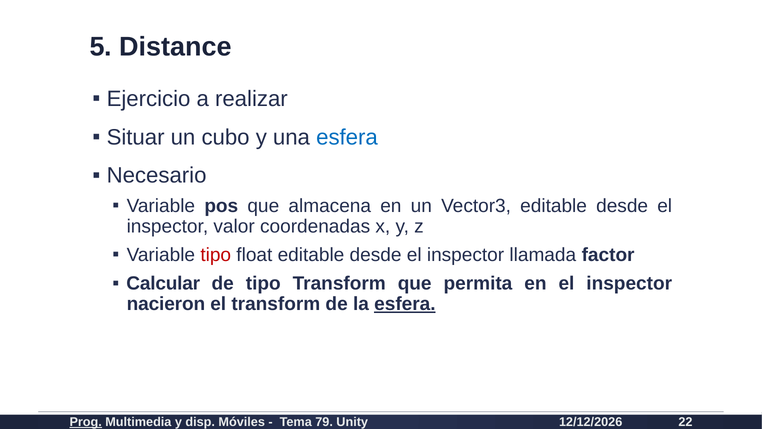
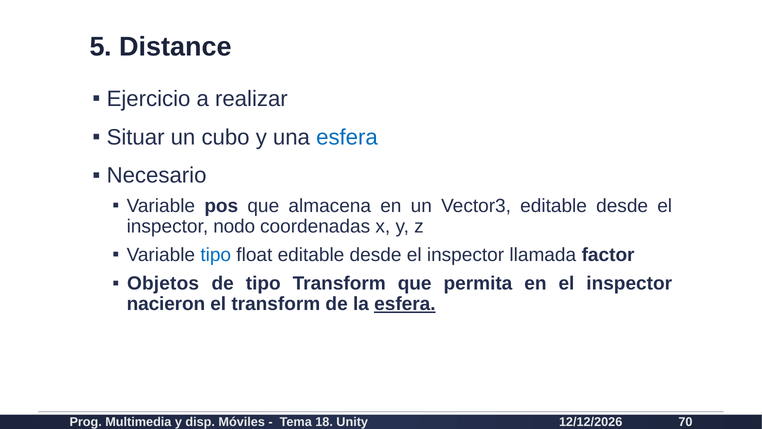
valor: valor -> nodo (234, 226)
tipo colour: red -> blue (216, 255)
Calcular: Calcular -> Objetos (163, 283)
Prog underline: present -> none (86, 422)
79: 79 -> 18 (324, 422)
22: 22 -> 70 (685, 422)
